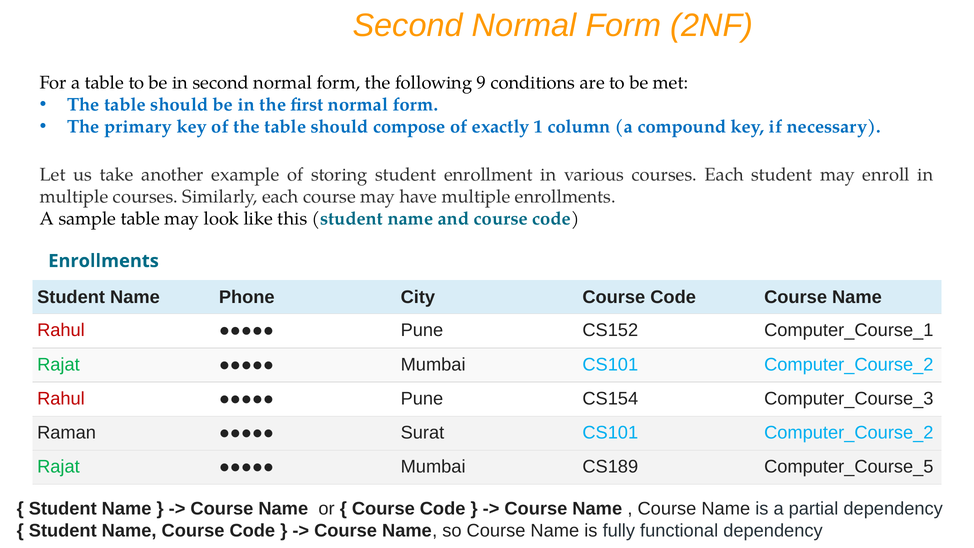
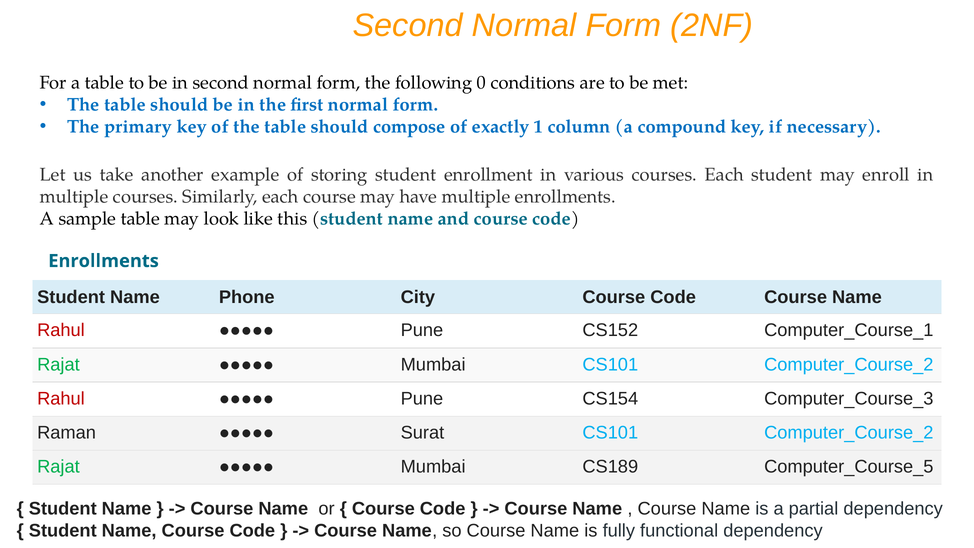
9: 9 -> 0 (481, 83)
